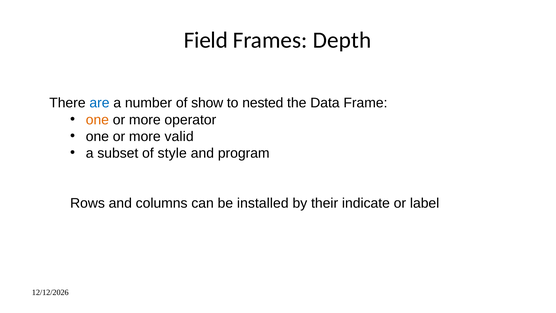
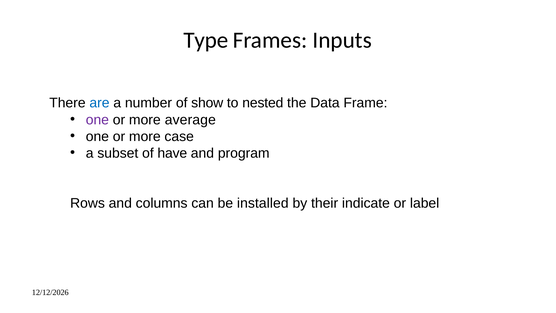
Field: Field -> Type (206, 40)
Depth: Depth -> Inputs (342, 40)
one colour: orange -> purple (97, 120)
operator: operator -> average (190, 120)
valid: valid -> case (179, 136)
style: style -> have (172, 153)
